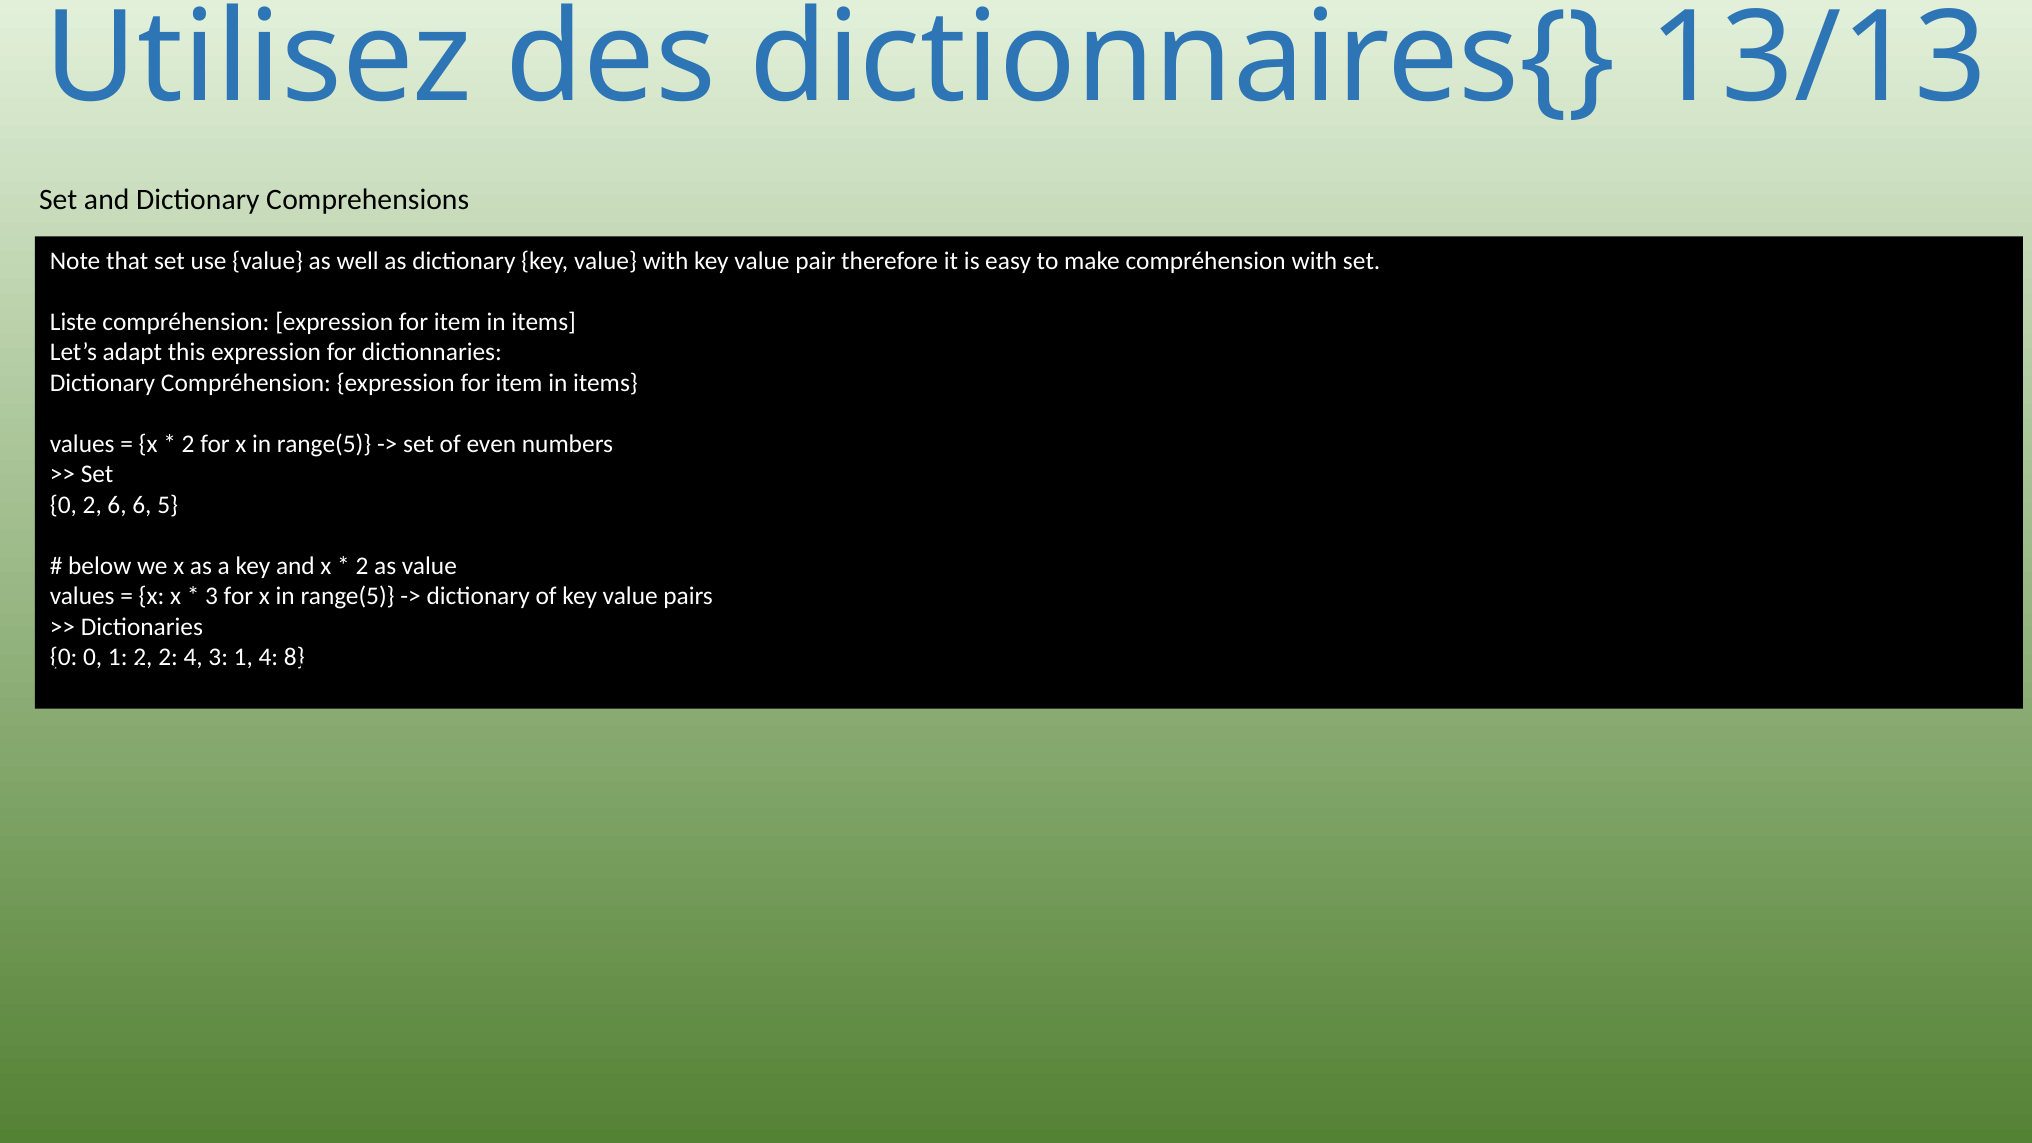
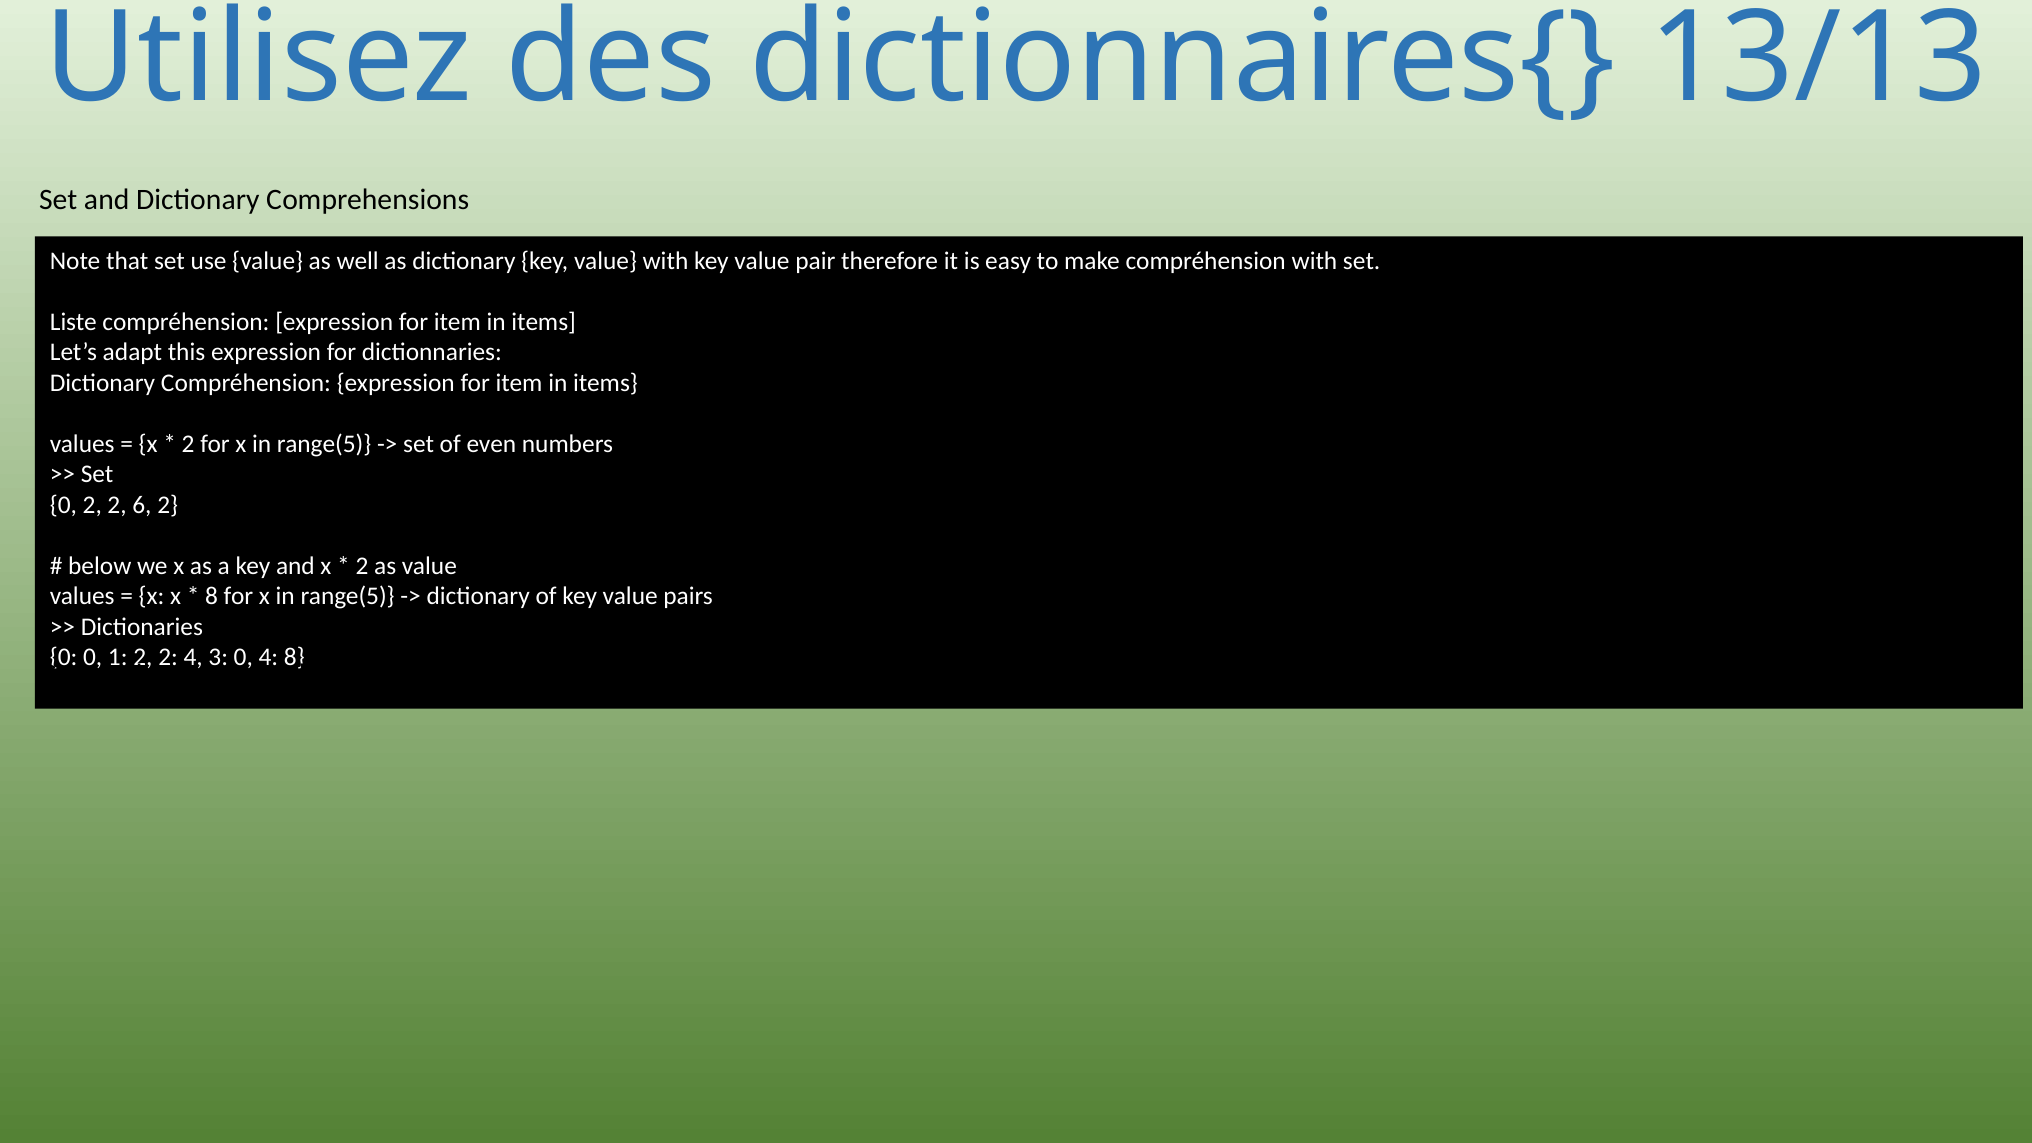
0 2 6: 6 -> 2 (117, 505)
6 5: 5 -> 2 (168, 505)
3: 3 -> 8 (212, 596)
1: 1 -> 0 (243, 657)
